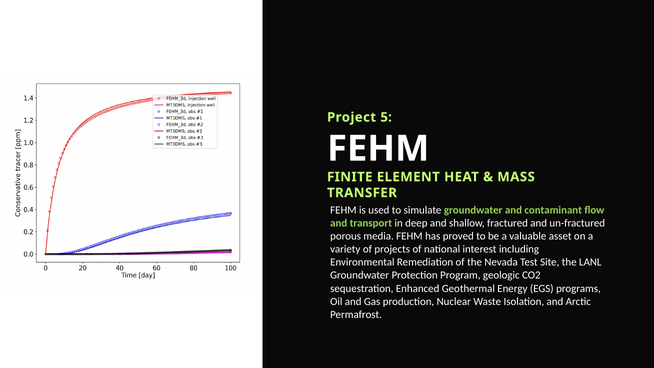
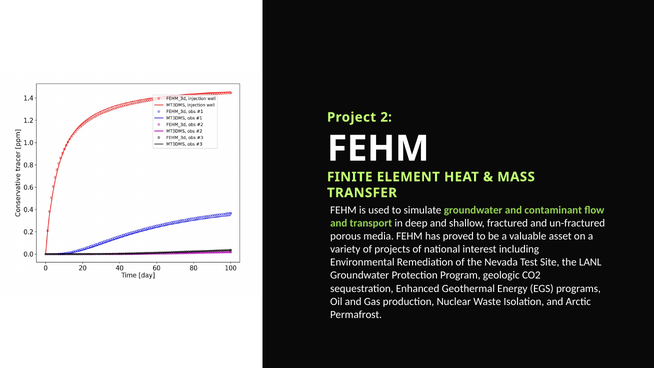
5: 5 -> 2 (386, 117)
